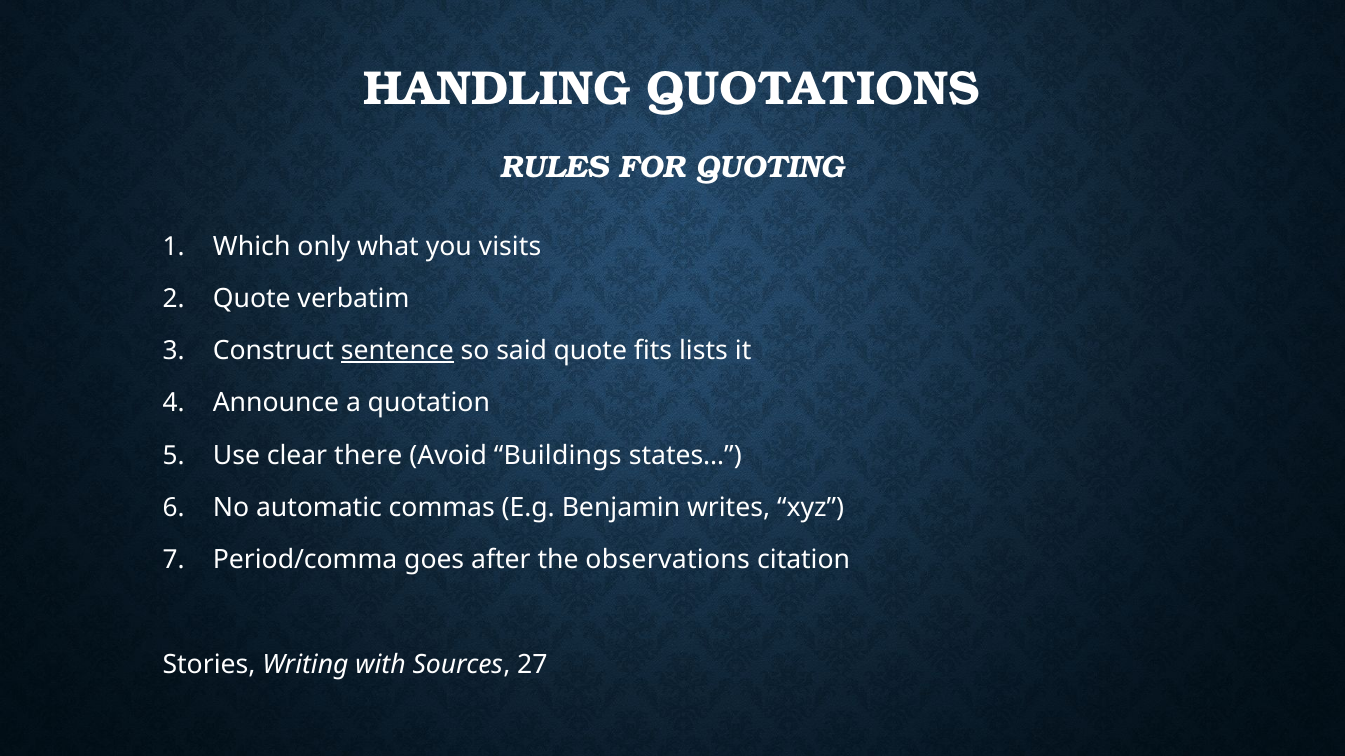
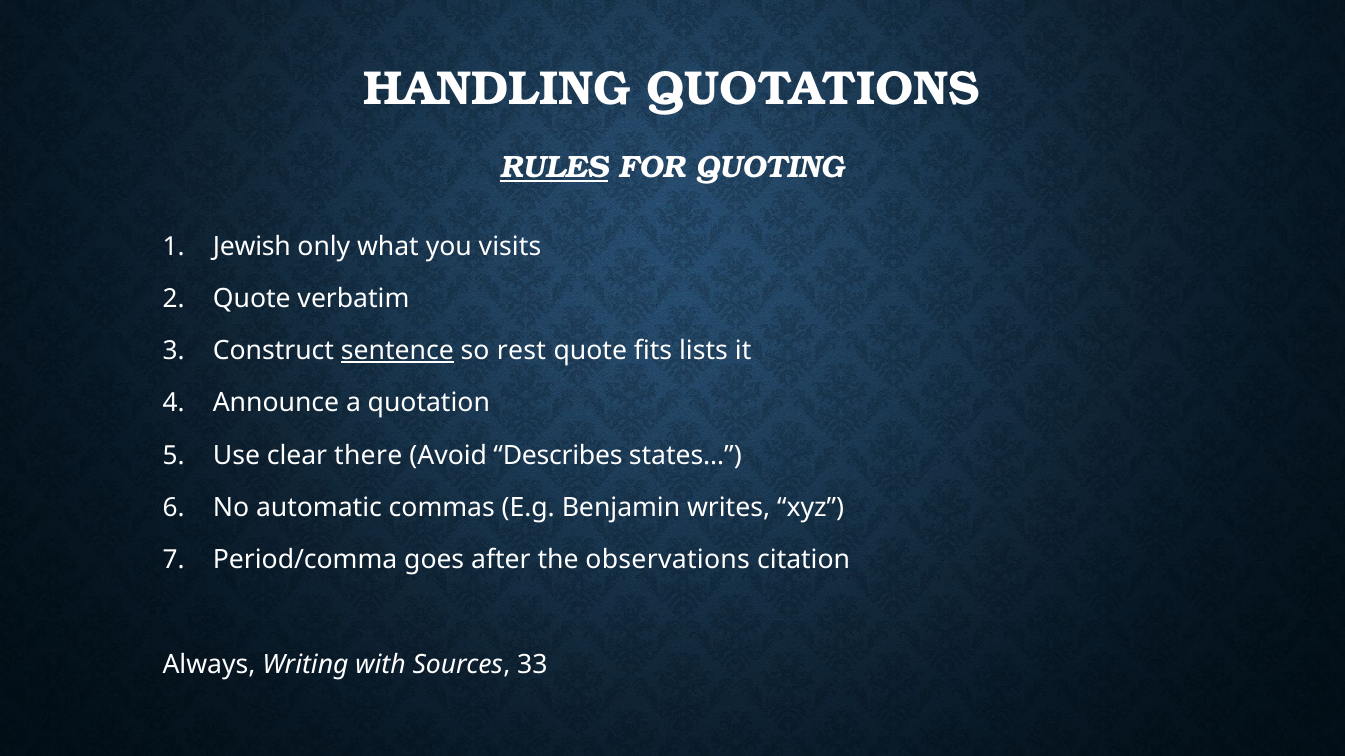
RULES underline: none -> present (554, 168)
Which: Which -> Jewish (252, 246)
said: said -> rest (521, 351)
Buildings: Buildings -> Describes (558, 456)
Stories: Stories -> Always (209, 665)
27: 27 -> 33 (532, 665)
